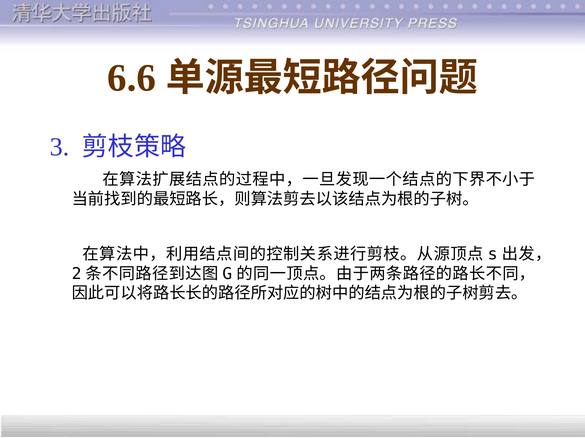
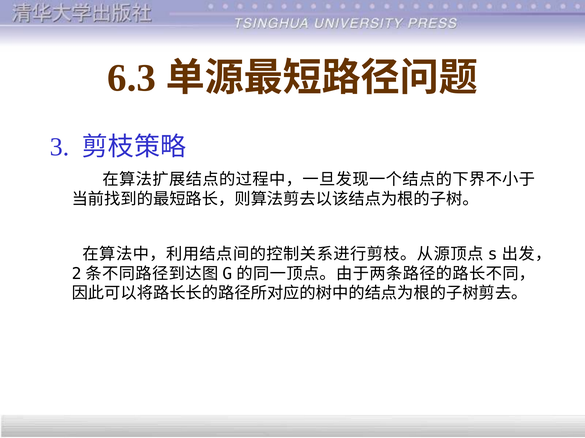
6.6: 6.6 -> 6.3 (132, 78)
